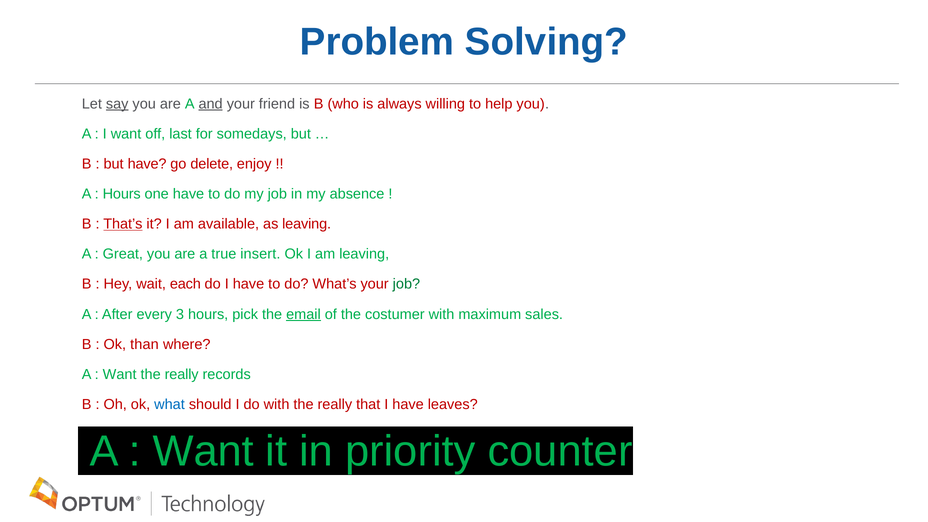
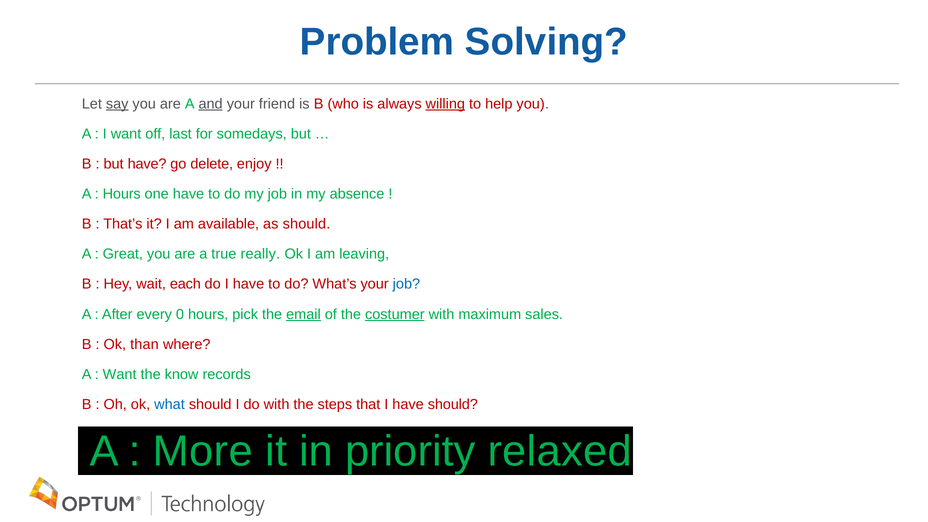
willing underline: none -> present (445, 104)
That’s underline: present -> none (123, 224)
as leaving: leaving -> should (306, 224)
insert: insert -> really (260, 254)
job colour: green -> blue (406, 284)
3: 3 -> 0 (180, 314)
costumer underline: none -> present (395, 314)
really: really -> know (182, 374)
with the really: really -> steps (335, 404)
have leaves: leaves -> should (453, 404)
Want: Want -> More (203, 451)
counter: counter -> relaxed (560, 451)
